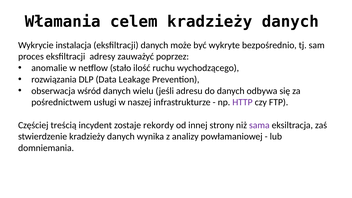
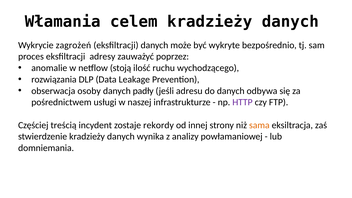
instalacja: instalacja -> zagrożeń (73, 45)
stało: stało -> stoją (121, 68)
wśród: wśród -> osoby (89, 91)
wielu: wielu -> padły (143, 91)
sama colour: purple -> orange (259, 125)
